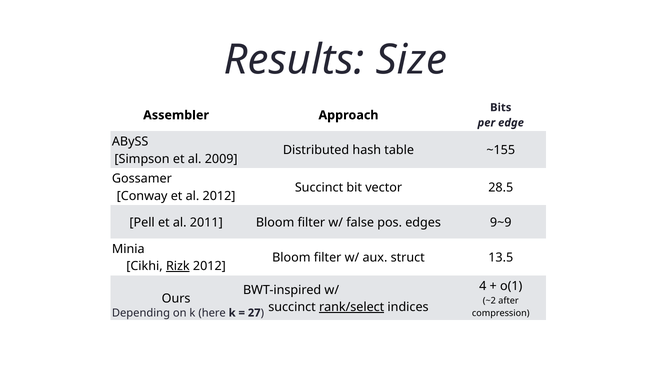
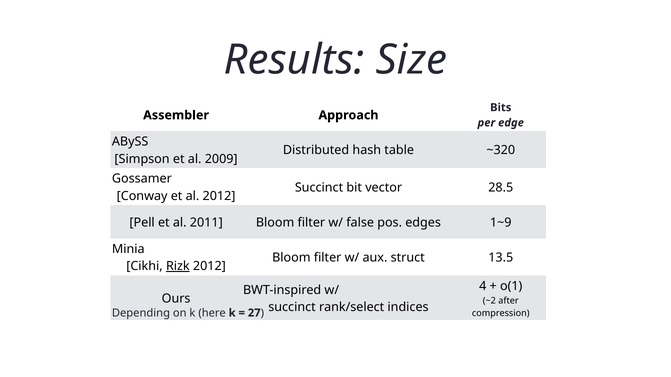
~155: ~155 -> ~320 (501, 150)
9~9: 9~9 -> 1~9 (501, 223)
rank/select underline: present -> none (352, 307)
